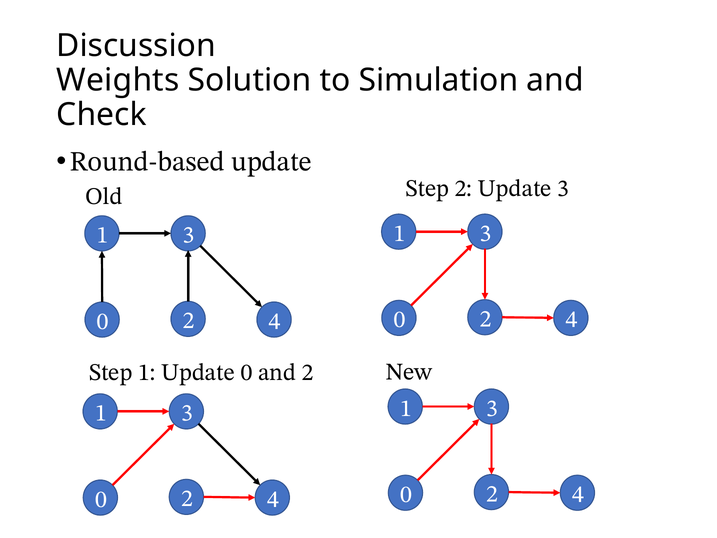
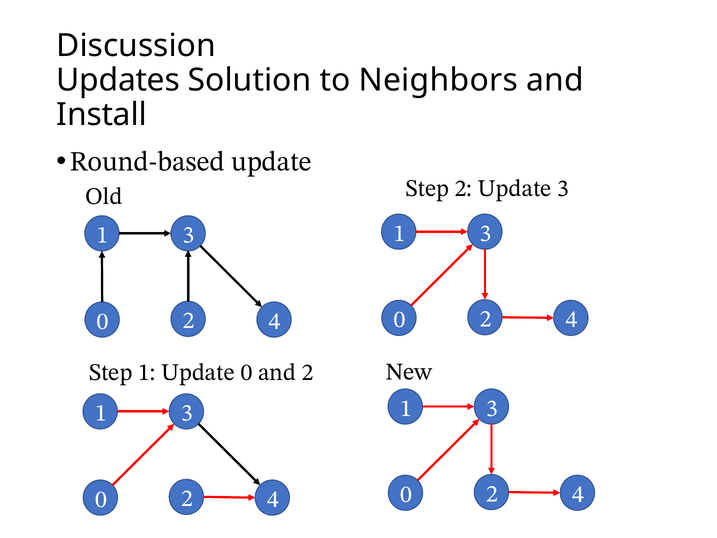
Weights: Weights -> Updates (118, 80)
Simulation: Simulation -> Neighbors (438, 80)
Check: Check -> Install (102, 115)
